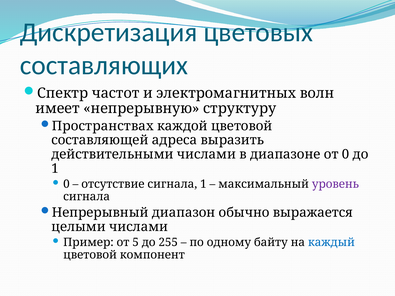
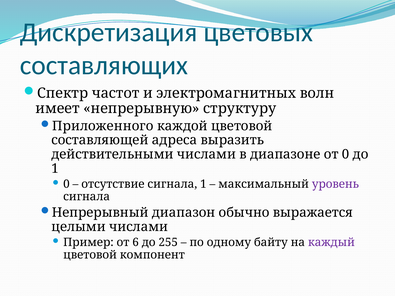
Пространствах: Пространствах -> Приложенного (103, 126)
5: 5 -> 6 (136, 243)
каждый colour: blue -> purple (331, 243)
